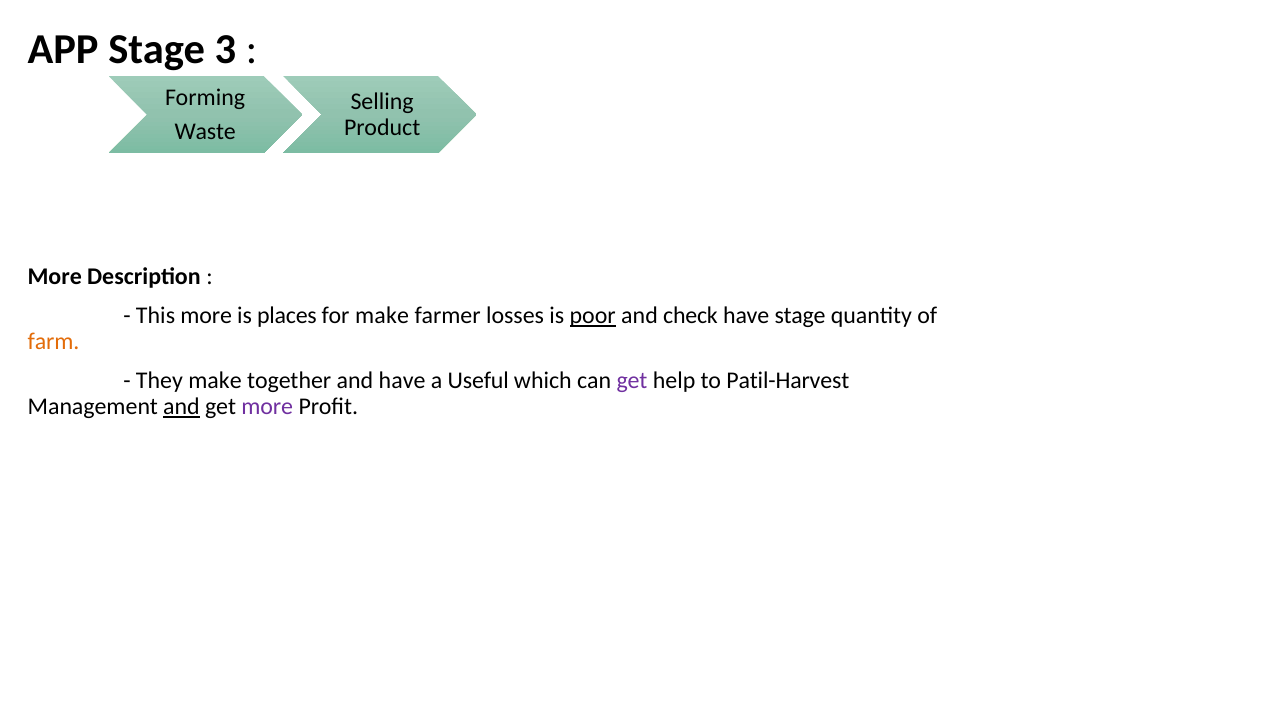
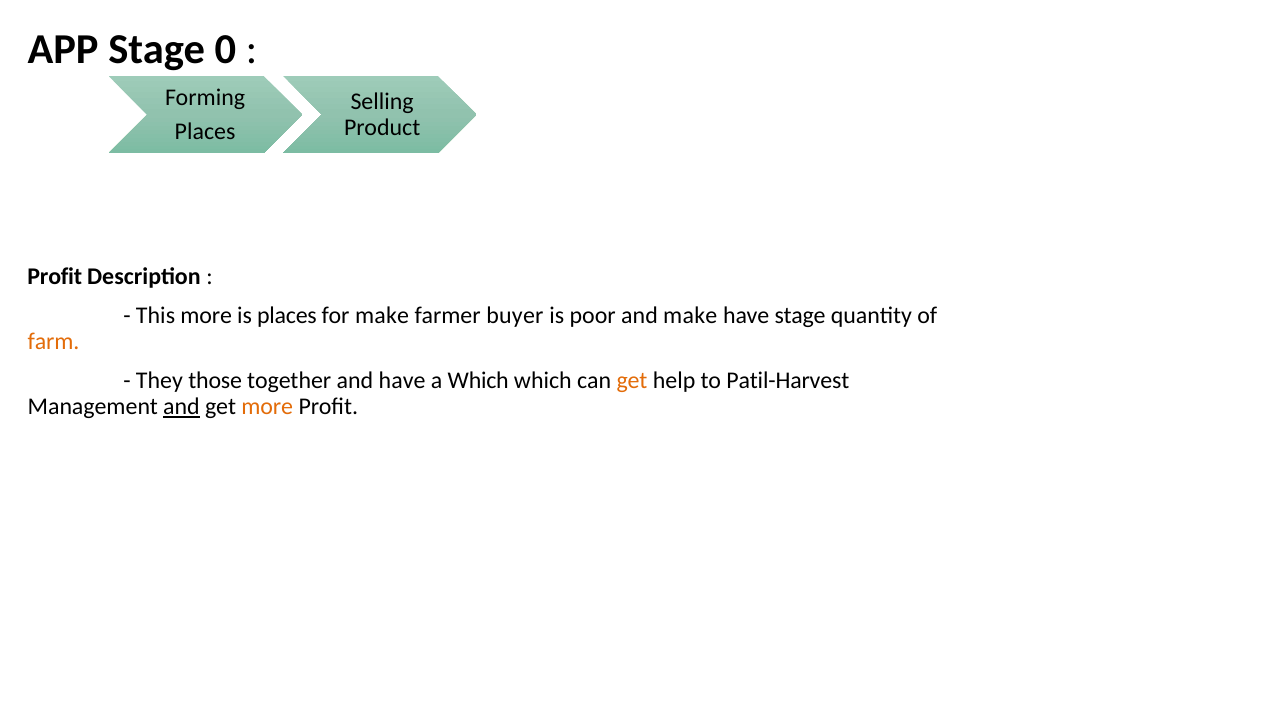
3: 3 -> 0 (225, 49)
Waste: Waste -> Places (205, 132)
More: More -> Profit (55, 277)
losses: losses -> buyer (515, 316)
poor underline: present -> none (593, 316)
and check: check -> make (690, 316)
They make: make -> those (215, 381)
a Useful: Useful -> Which (478, 381)
get colour: purple -> orange (632, 381)
more colour: purple -> orange (267, 407)
